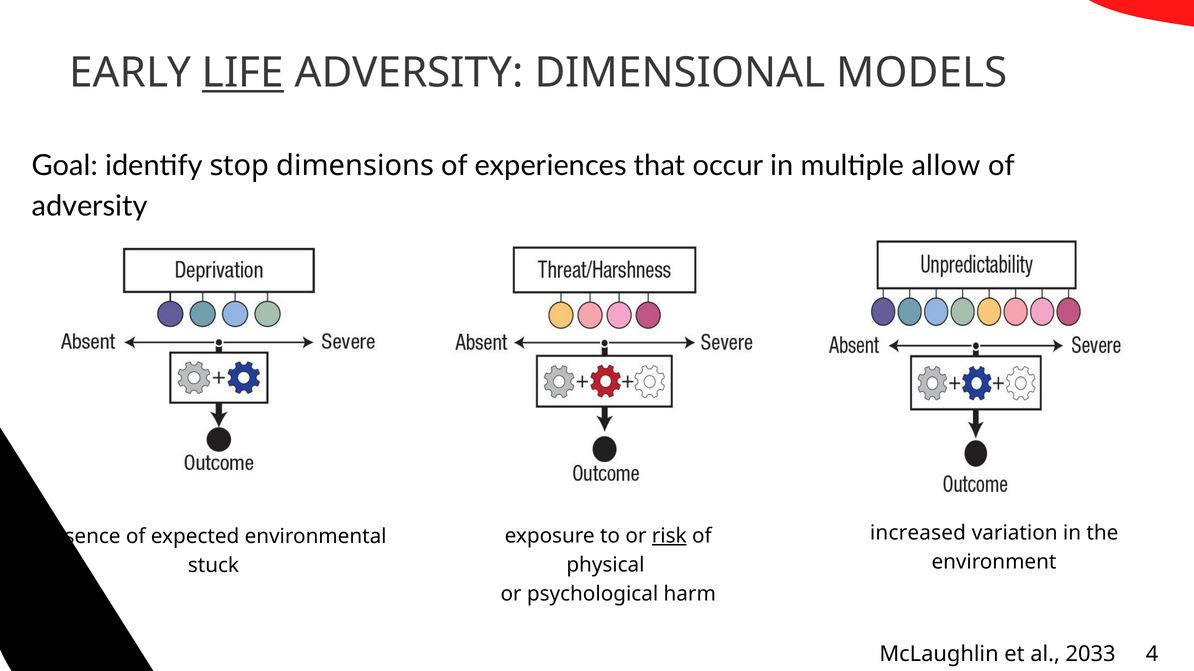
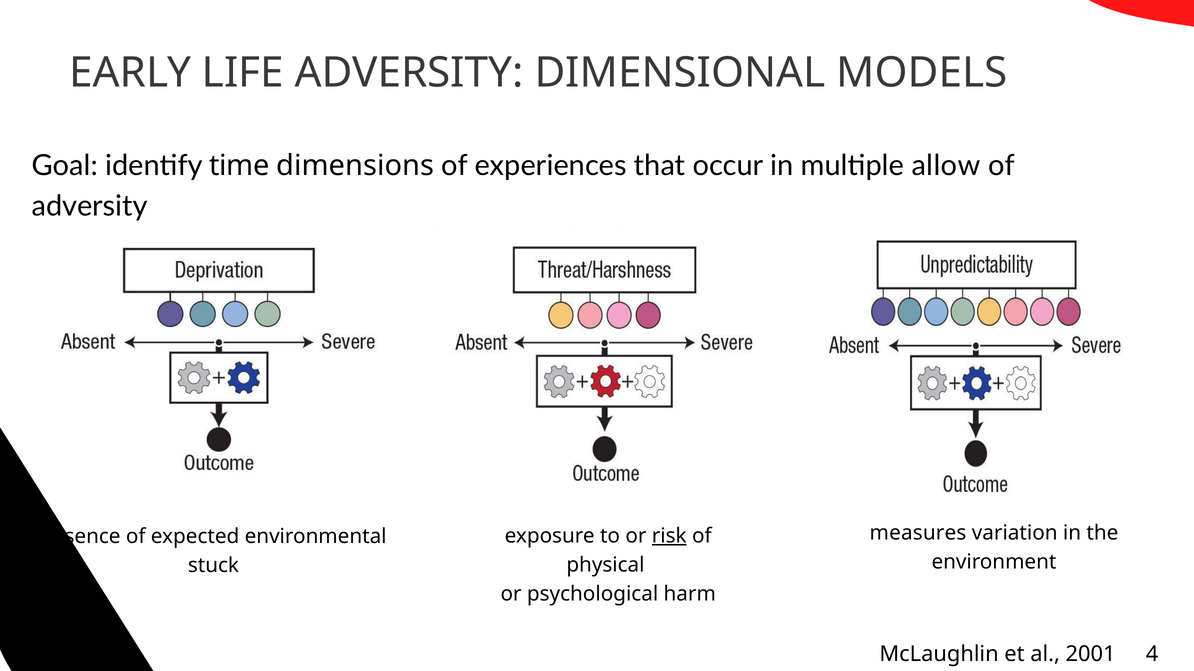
LIFE underline: present -> none (243, 73)
stop: stop -> time (239, 166)
increased: increased -> measures (918, 533)
2033: 2033 -> 2001 (1091, 655)
